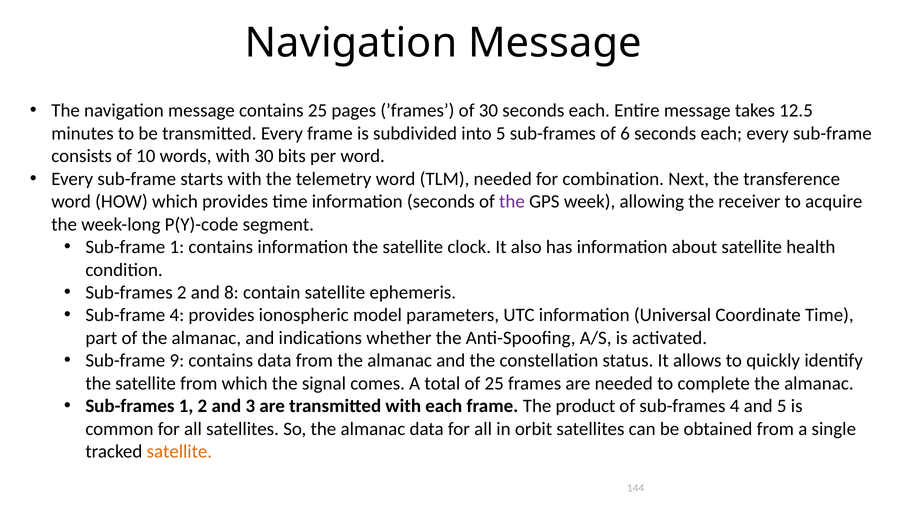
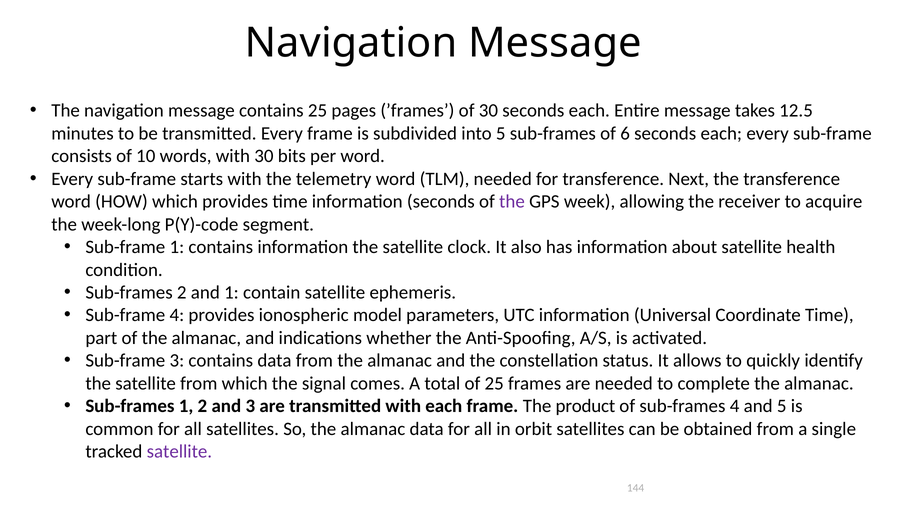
for combination: combination -> transference (613, 179)
and 8: 8 -> 1 (231, 293)
Sub-frame 9: 9 -> 3 (177, 361)
satellite colour: orange -> purple (179, 452)
